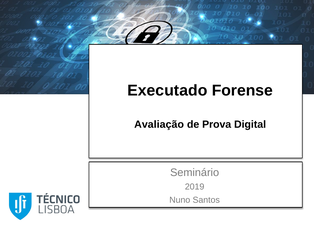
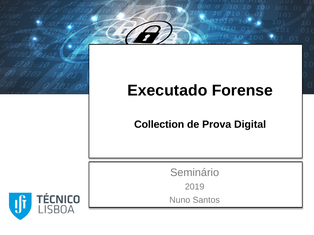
Avaliação: Avaliação -> Collection (159, 125)
